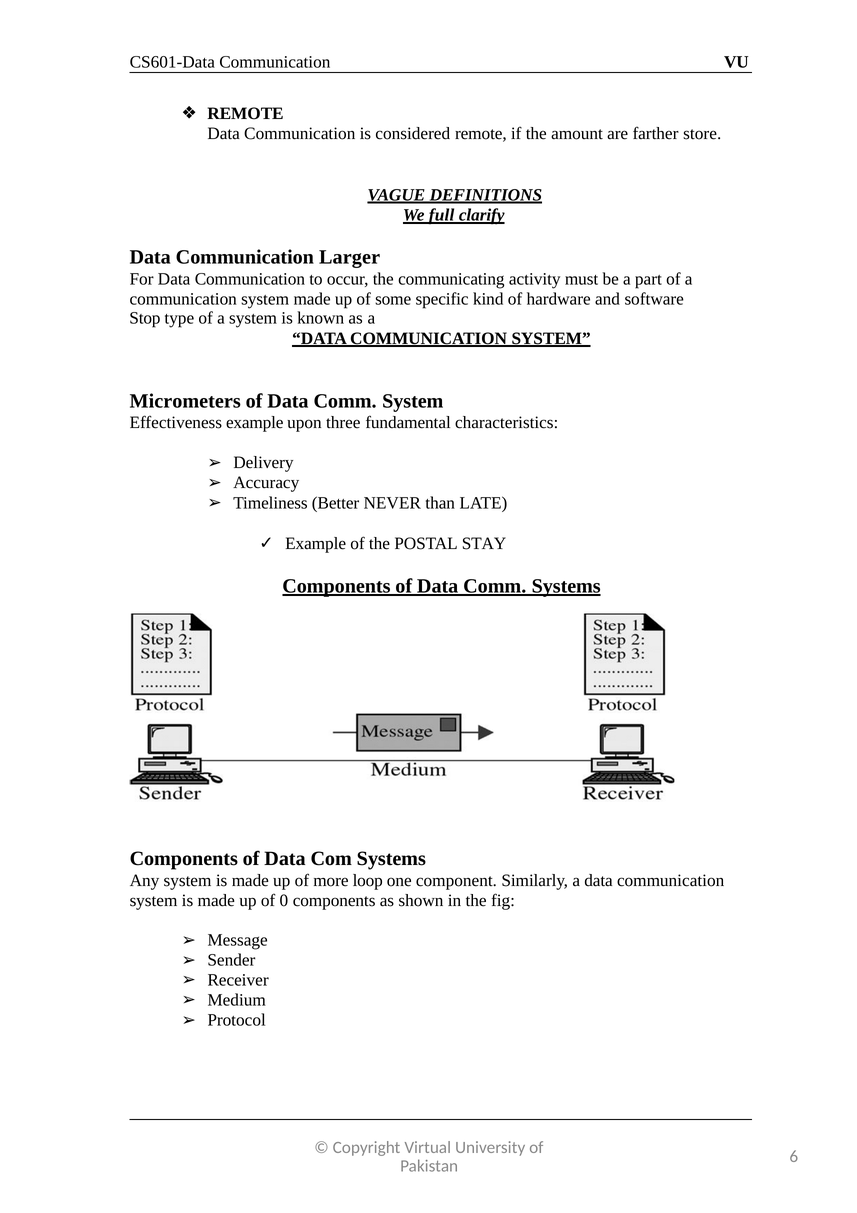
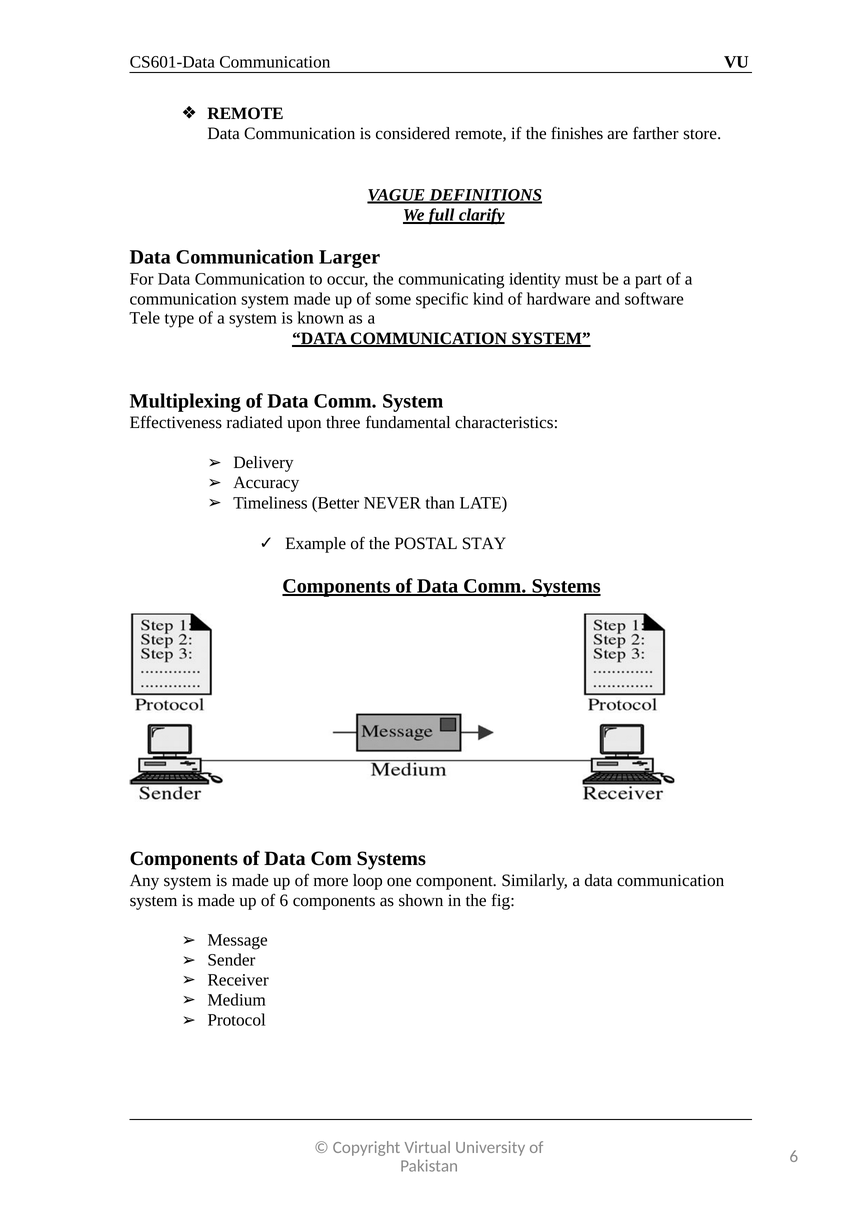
amount: amount -> finishes (577, 134)
activity: activity -> identity (535, 279)
Stop: Stop -> Tele (145, 318)
Micrometers: Micrometers -> Multiplexing (185, 401)
Effectiveness example: example -> radiated (255, 423)
of 0: 0 -> 6 (284, 900)
